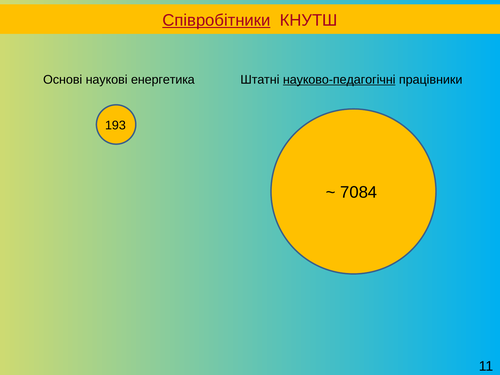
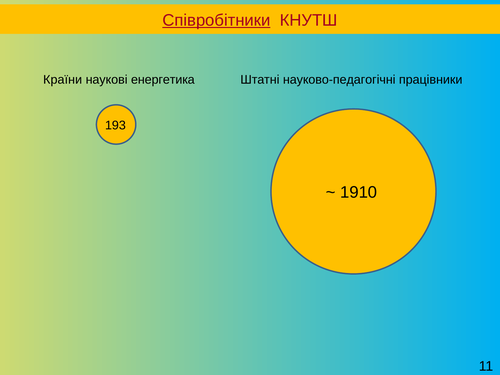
Основі: Основі -> Країни (63, 80)
науково-педагогічні underline: present -> none (339, 80)
7084: 7084 -> 1910 (359, 192)
